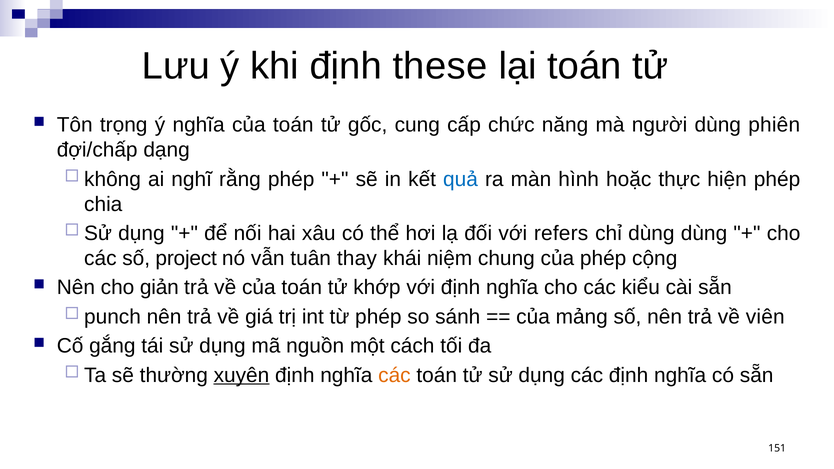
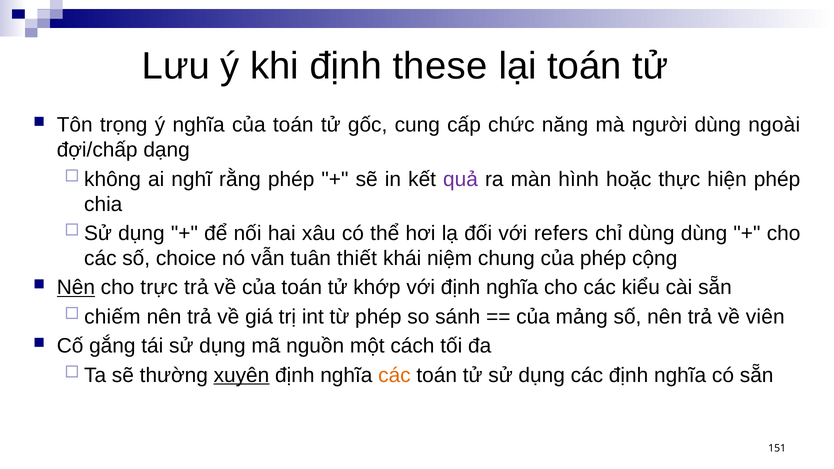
phiên: phiên -> ngoài (774, 125)
quả colour: blue -> purple (461, 179)
project: project -> choice (186, 259)
thay: thay -> thiết (357, 259)
Nên underline: none -> present (76, 288)
giản: giản -> trực (159, 288)
punch: punch -> chiếm (112, 317)
